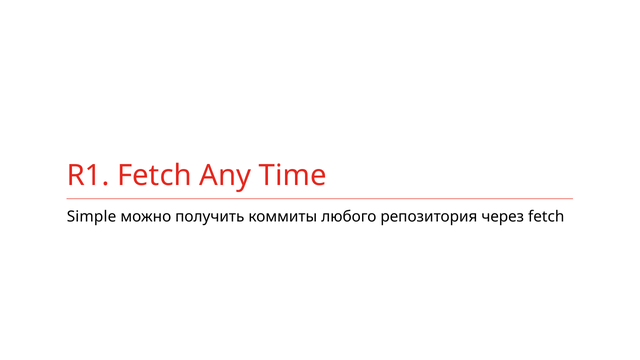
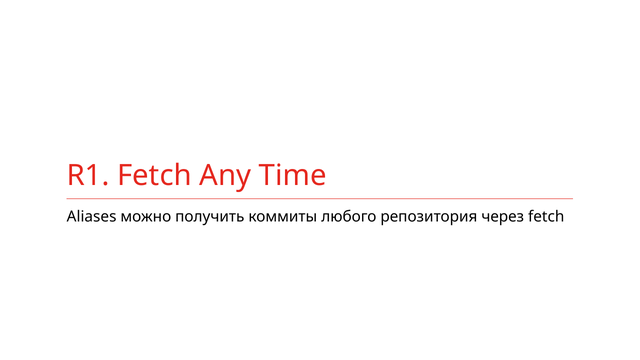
Simple: Simple -> Aliases (92, 217)
